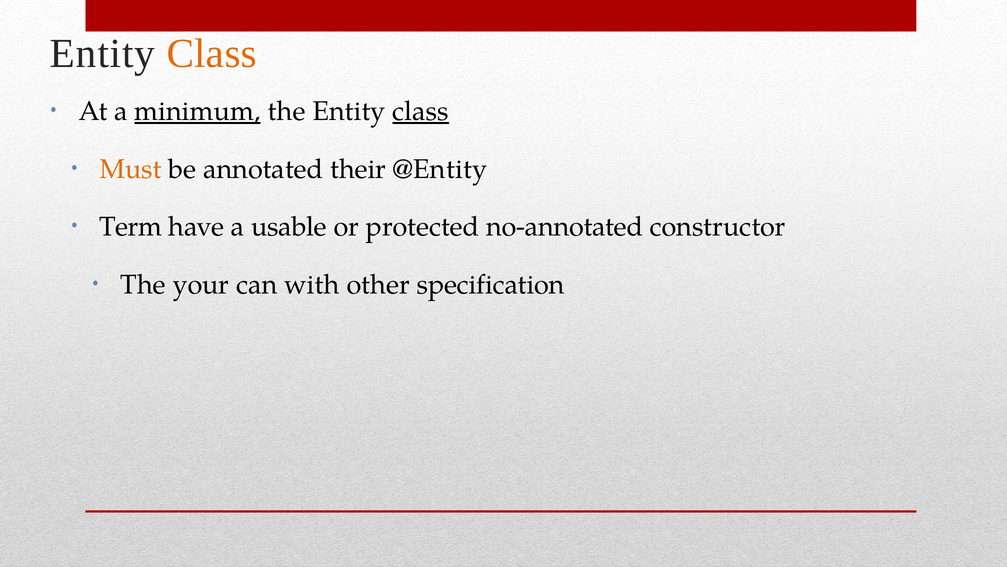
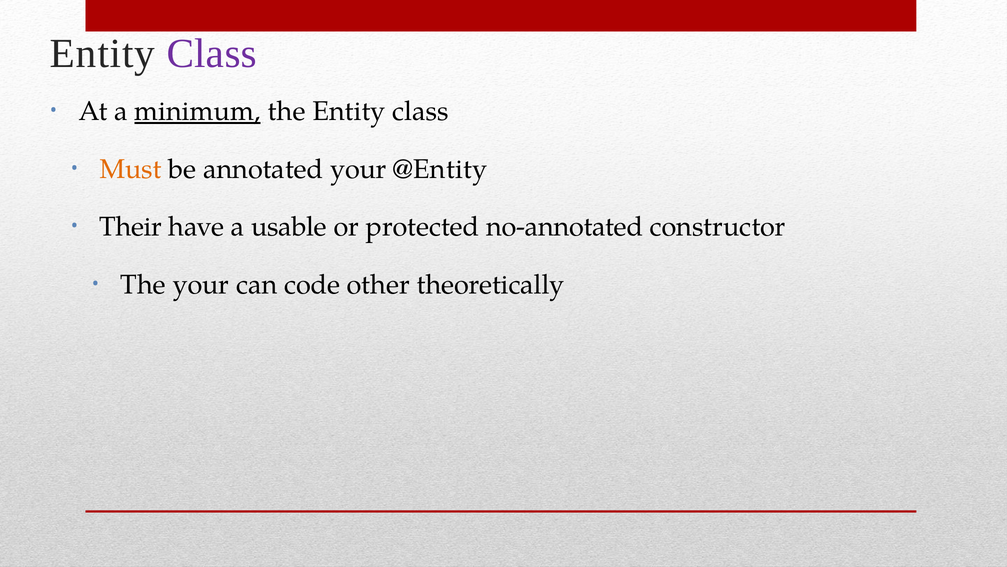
Class colour: orange -> purple (212, 54)
class underline: present -> none (421, 111)
annotated their: their -> your (358, 169)
Term: Term -> Their (131, 227)
with: with -> code (312, 284)
specification: specification -> theoretically (491, 284)
